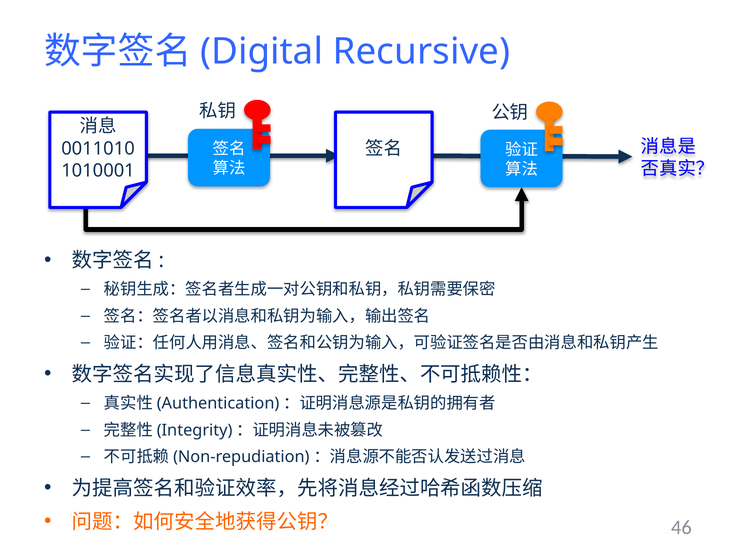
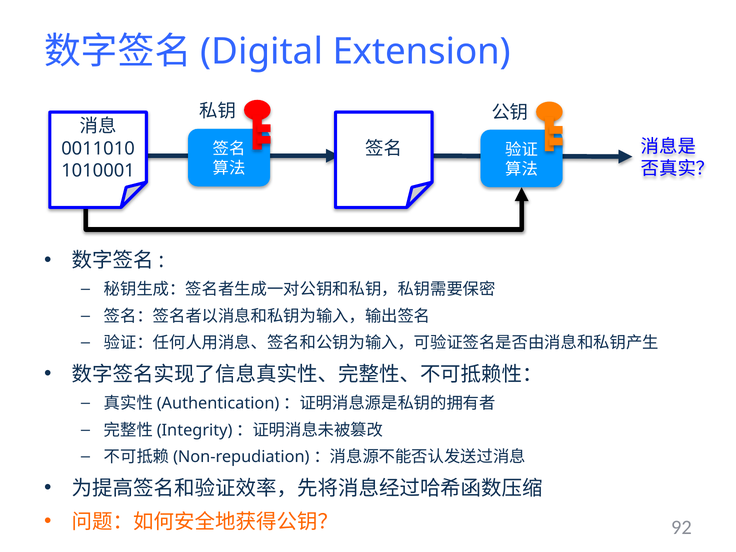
Recursive: Recursive -> Extension (422, 52)
46: 46 -> 92 (681, 527)
